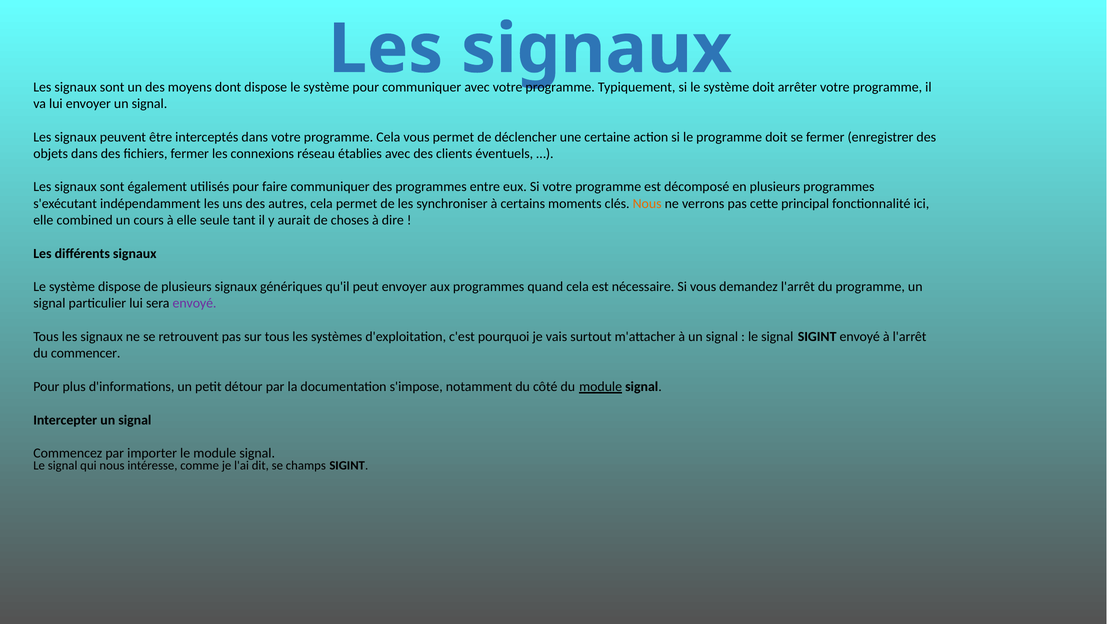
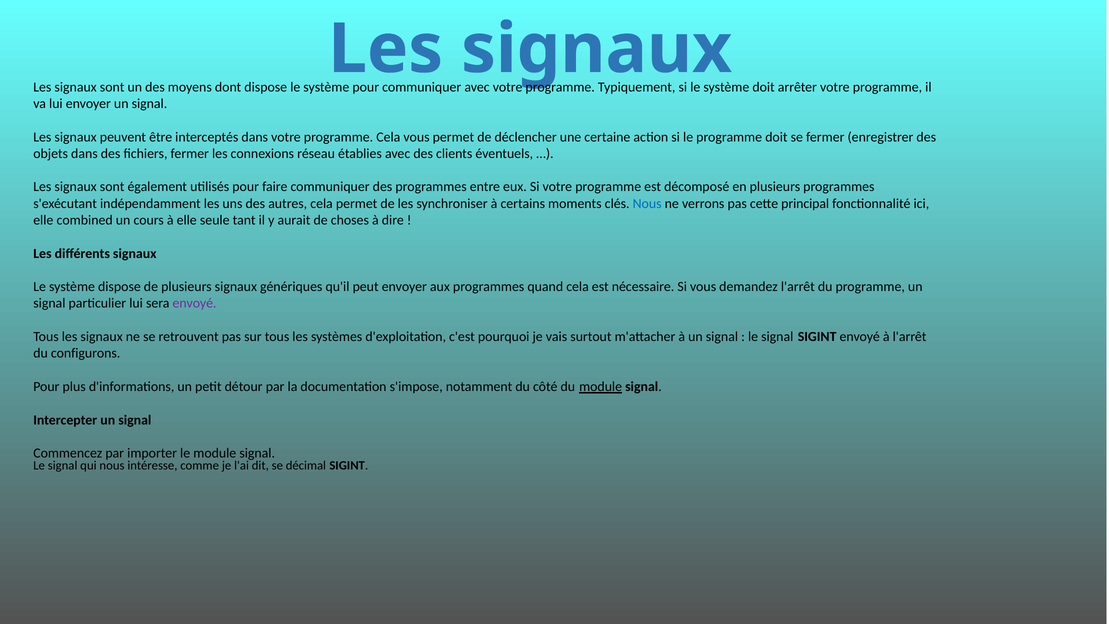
Nous colour: orange -> blue (647, 203)
commencer: commencer -> configurons (86, 353)
champs: champs -> décimal (306, 465)
